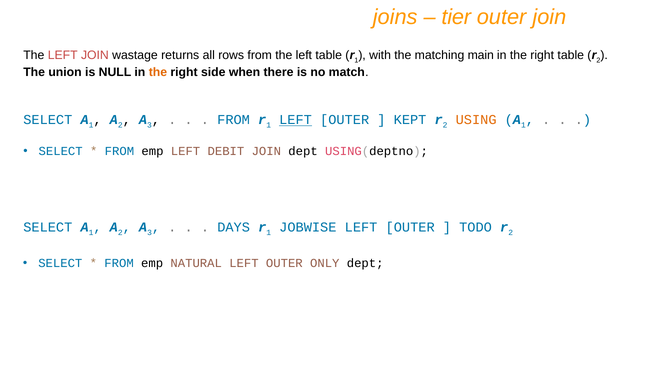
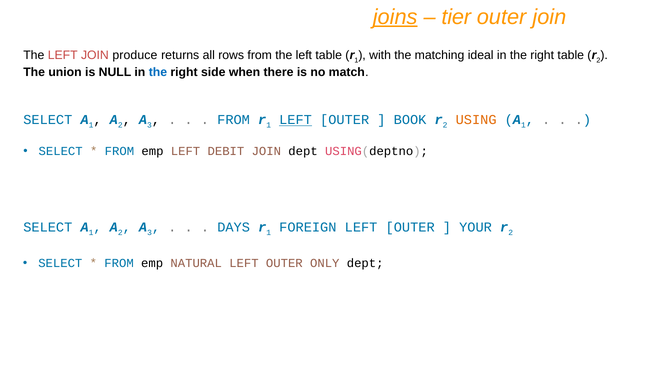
joins underline: none -> present (395, 17)
wastage: wastage -> produce (135, 55)
main: main -> ideal (481, 55)
the colour: orange -> blue (158, 72)
KEPT: KEPT -> BOOK (410, 120)
JOBWISE: JOBWISE -> FOREIGN (308, 228)
TODO: TODO -> YOUR (476, 228)
